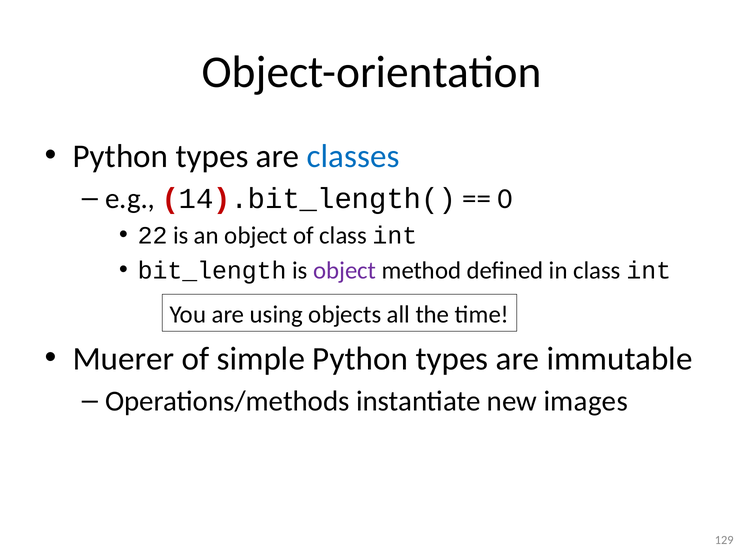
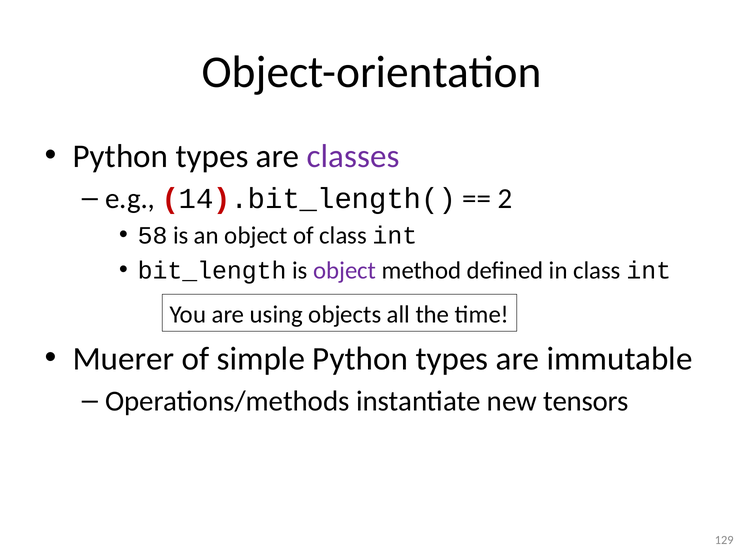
classes colour: blue -> purple (353, 156)
0: 0 -> 2 (505, 199)
22: 22 -> 58 (153, 236)
images: images -> tensors (586, 401)
